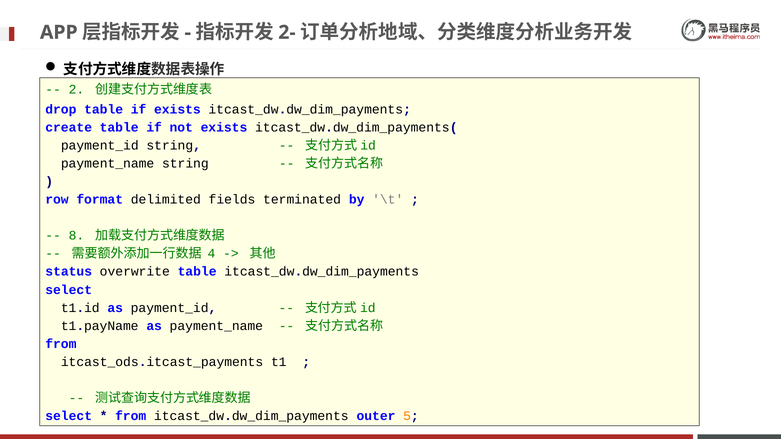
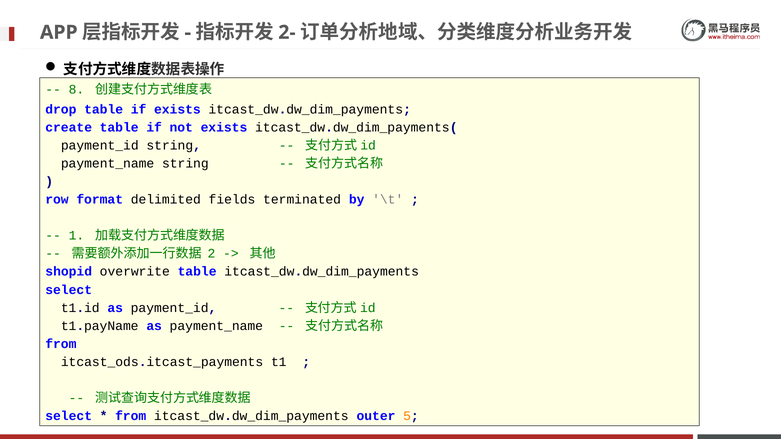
2: 2 -> 8 (76, 90)
8: 8 -> 1 (76, 236)
4: 4 -> 2 (211, 254)
status: status -> shopid (69, 272)
